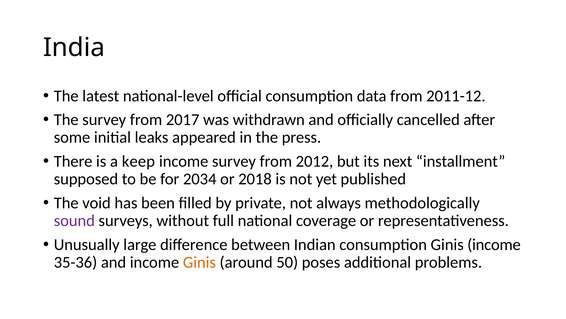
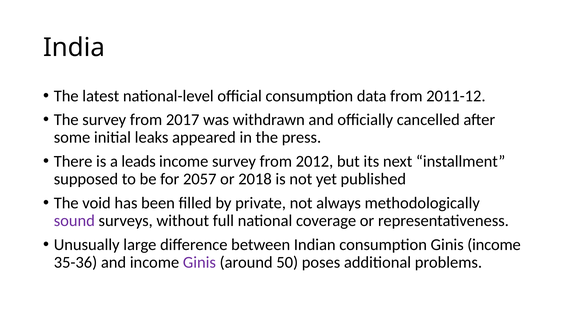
keep: keep -> leads (139, 161)
2034: 2034 -> 2057 (200, 179)
Ginis colour: orange -> purple (199, 262)
